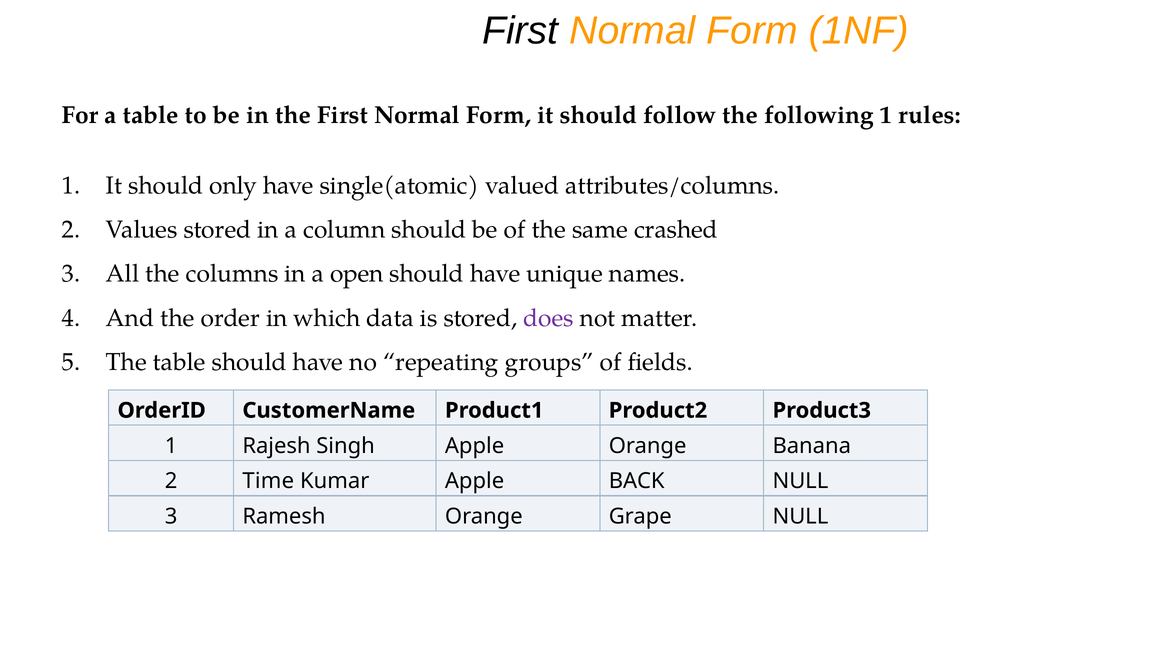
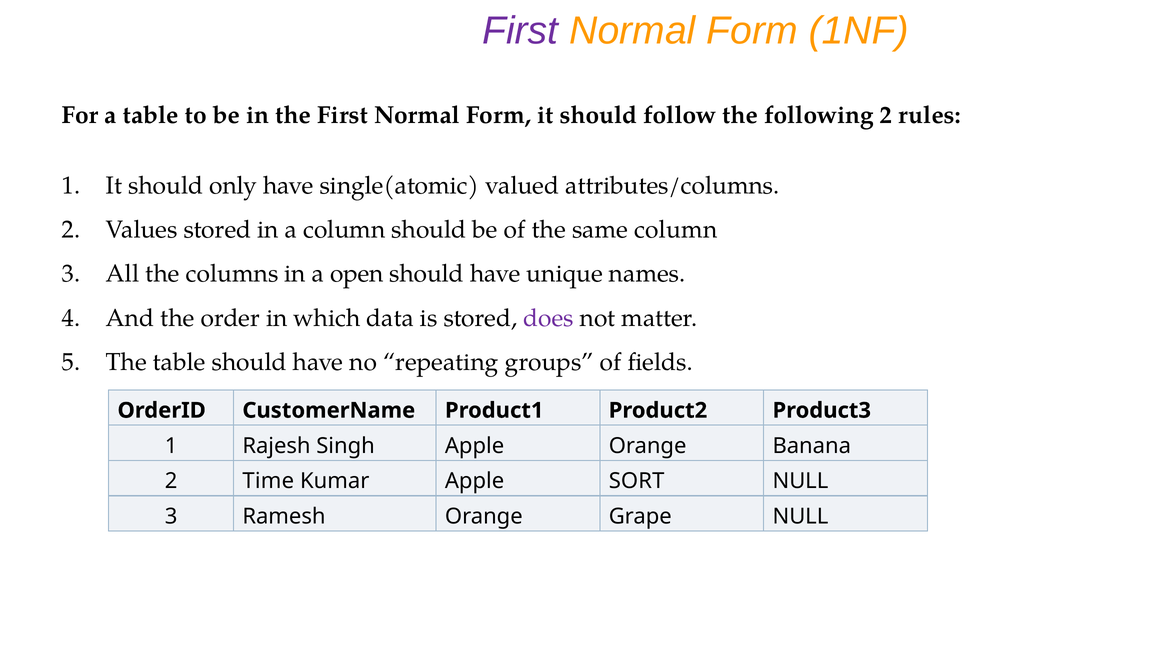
First colour: black -> purple (520, 31)
following 1: 1 -> 2 (886, 115)
same crashed: crashed -> column (676, 230)
BACK: BACK -> SORT (637, 481)
